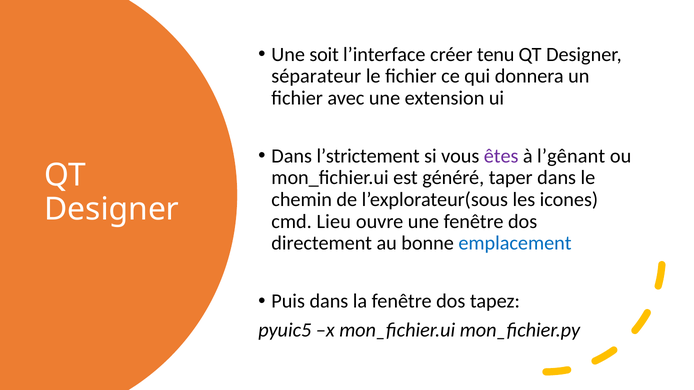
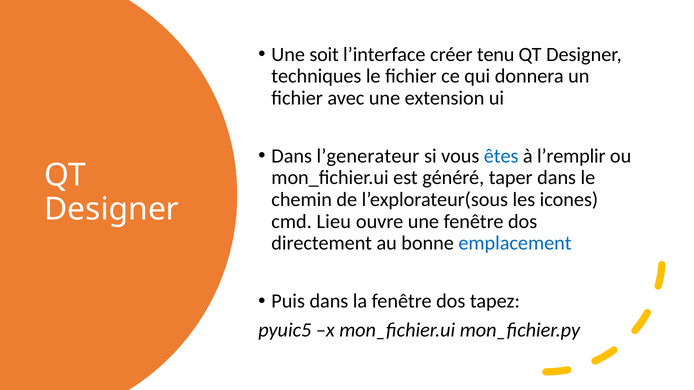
séparateur: séparateur -> techniques (316, 76)
l’strictement: l’strictement -> l’generateur (368, 156)
êtes colour: purple -> blue (501, 156)
l’gênant: l’gênant -> l’remplir (571, 156)
